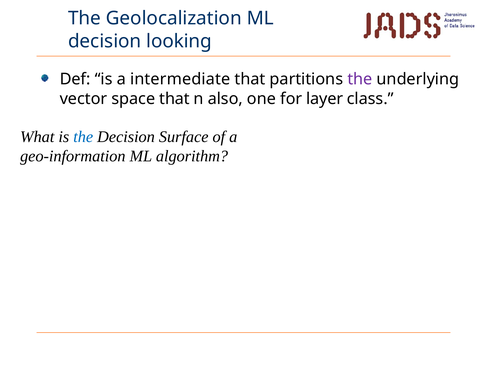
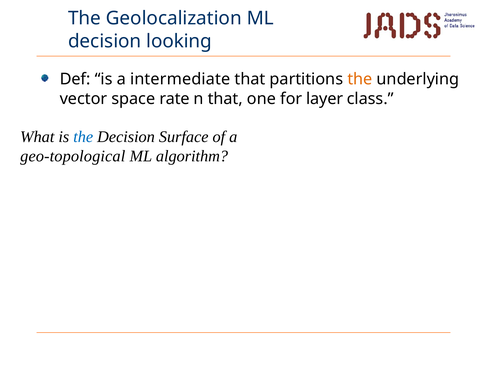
the colour: purple -> orange (360, 79)
space that: that -> rate (175, 99)
n also: also -> that (225, 99)
geo-information: geo-information -> geo-topological (73, 156)
